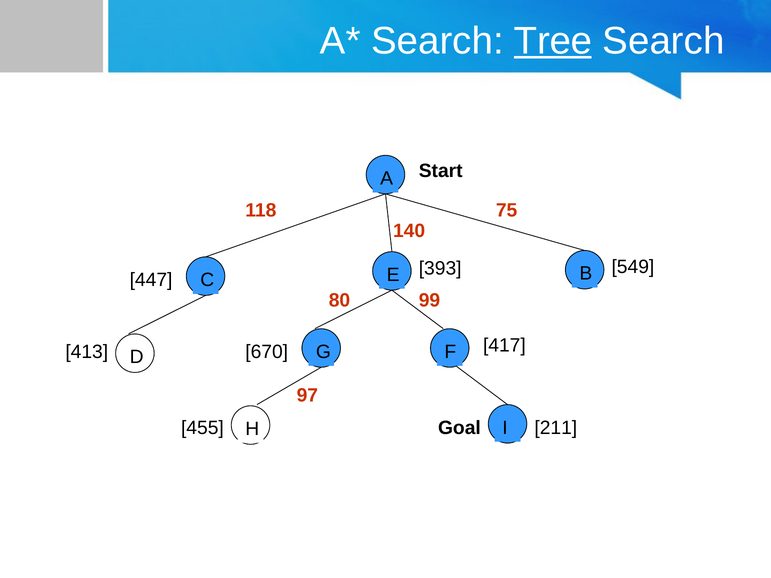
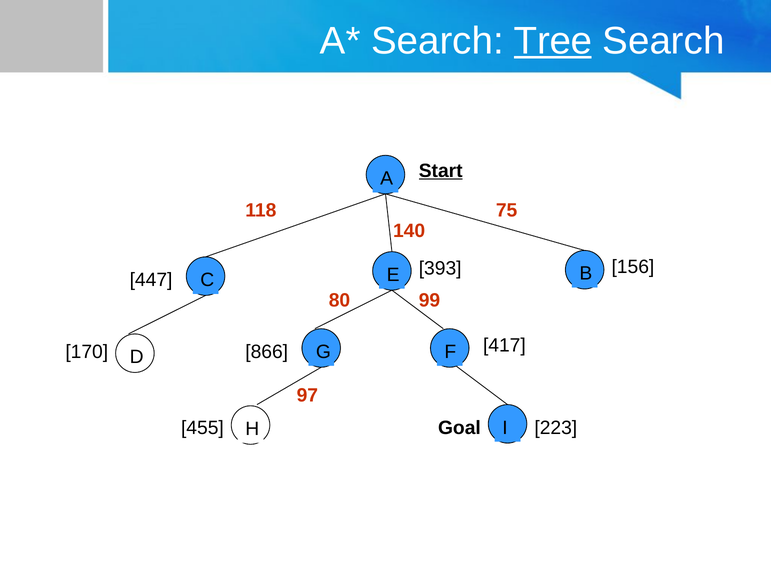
Start underline: none -> present (441, 171)
549: 549 -> 156 (633, 267)
413: 413 -> 170 (87, 352)
670: 670 -> 866 (267, 352)
211: 211 -> 223 (556, 428)
